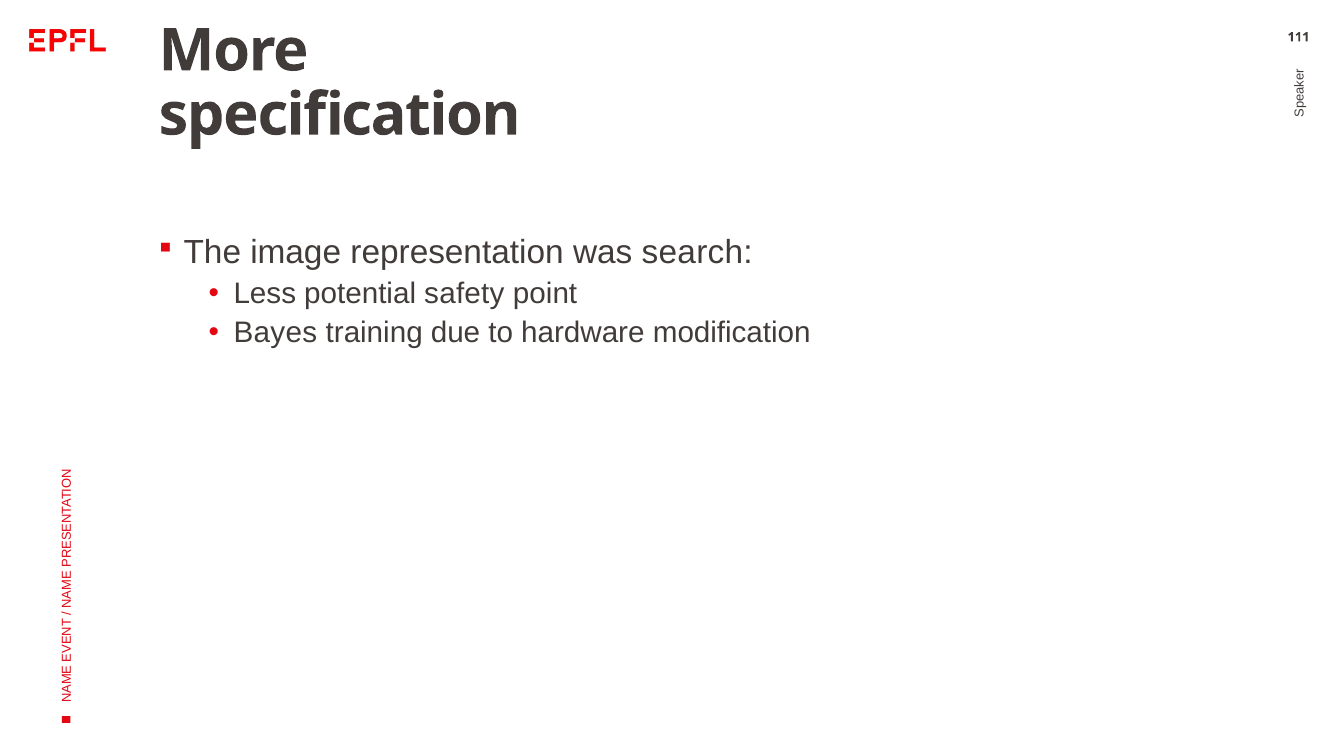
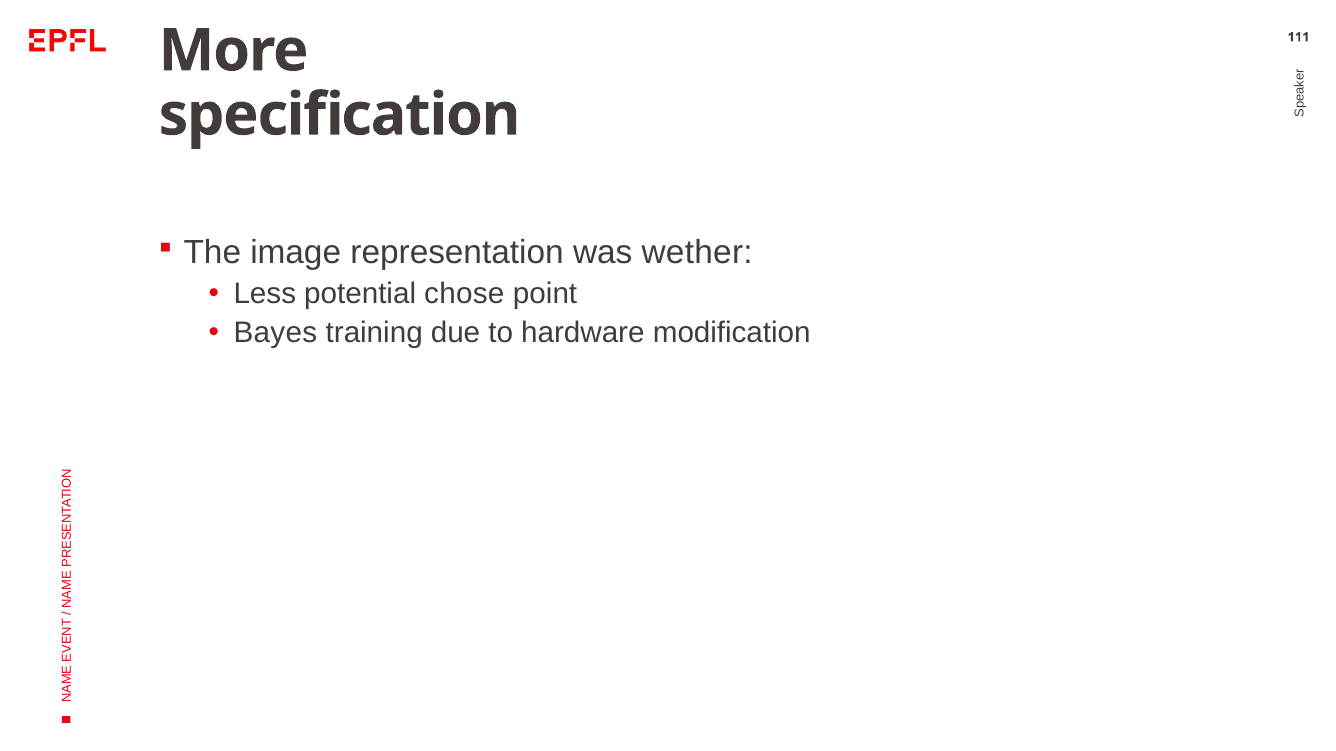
search: search -> wether (697, 253)
safety: safety -> chose (464, 294)
